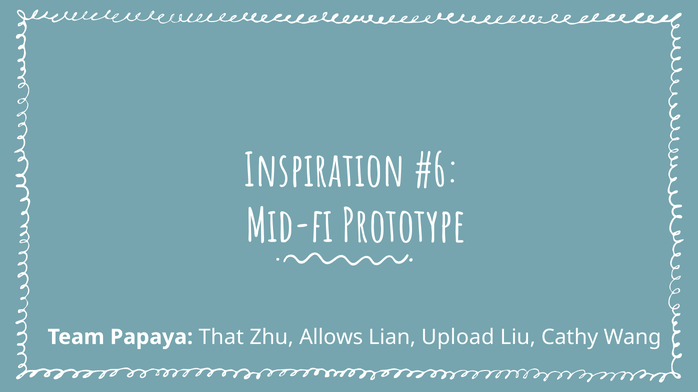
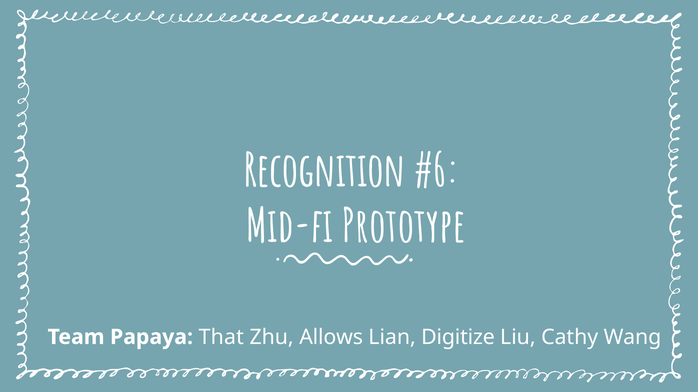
Inspiration: Inspiration -> Recognition (325, 172)
Upload: Upload -> Digitize (458, 338)
